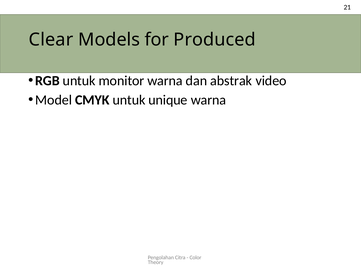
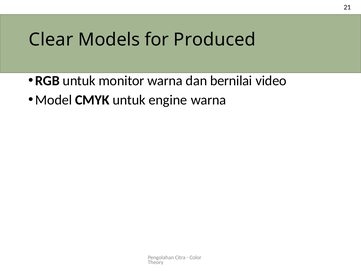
abstrak: abstrak -> bernilai (231, 81)
unique: unique -> engine (168, 100)
